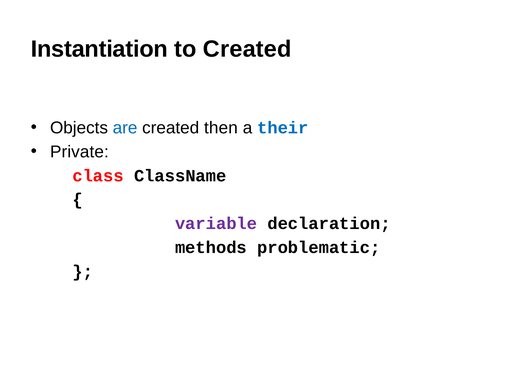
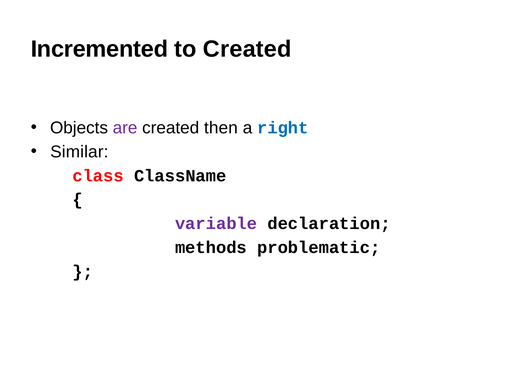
Instantiation: Instantiation -> Incremented (99, 49)
are colour: blue -> purple (125, 128)
their: their -> right (283, 128)
Private: Private -> Similar (79, 152)
